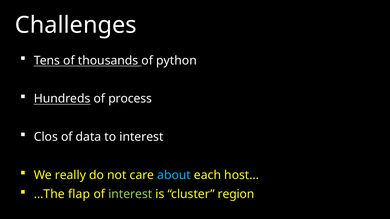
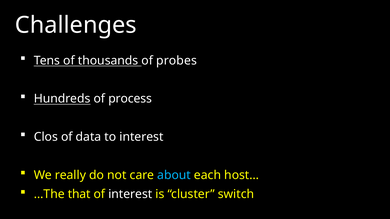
python: python -> probes (177, 61)
flap: flap -> that (79, 195)
interest colour: light green -> white (130, 195)
region: region -> switch (236, 195)
